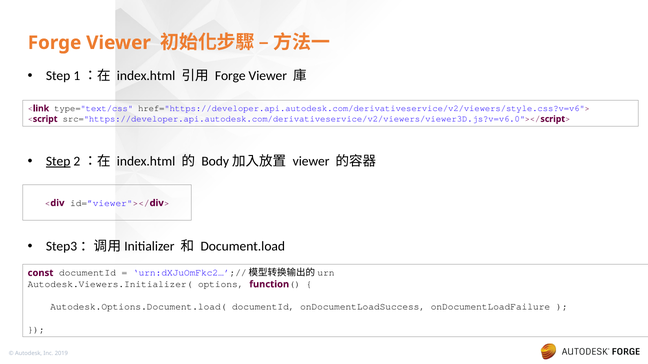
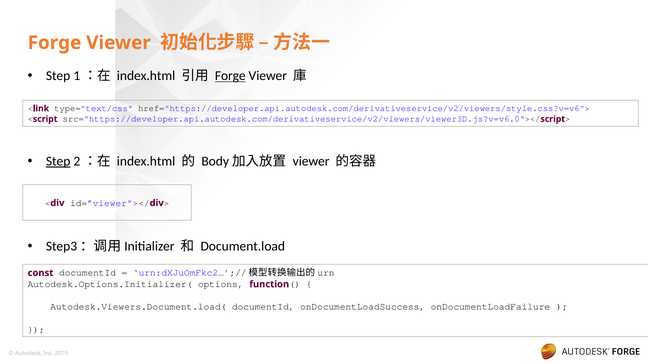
Forge underline: none -> present (230, 76)
Autodesk.Viewers.Initializer(: Autodesk.Viewers.Initializer( -> Autodesk.Options.Initializer( (110, 285)
Autodesk.Options.Document.load(: Autodesk.Options.Document.load( -> Autodesk.Viewers.Document.load( (138, 307)
